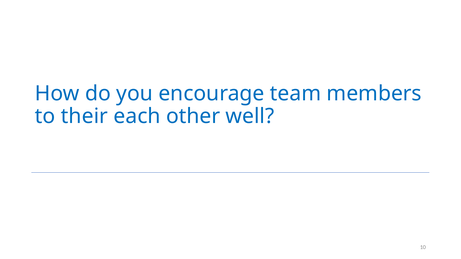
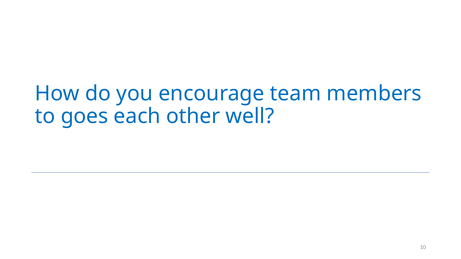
their: their -> goes (84, 116)
